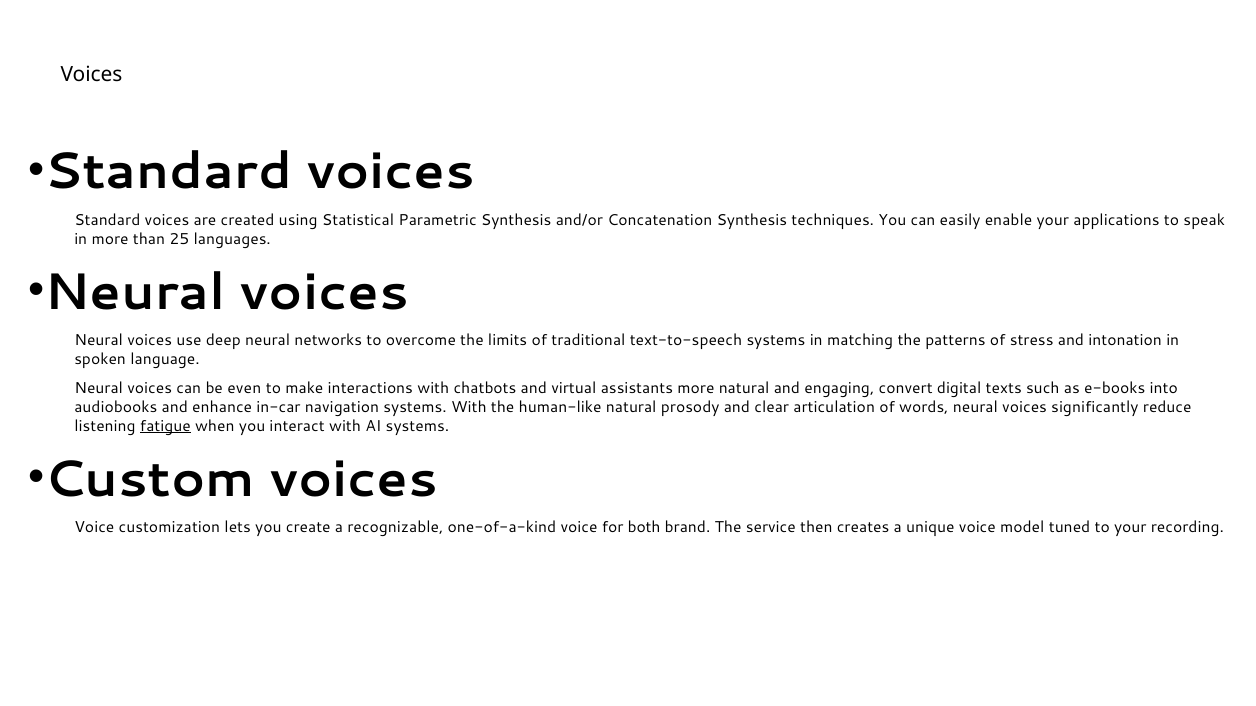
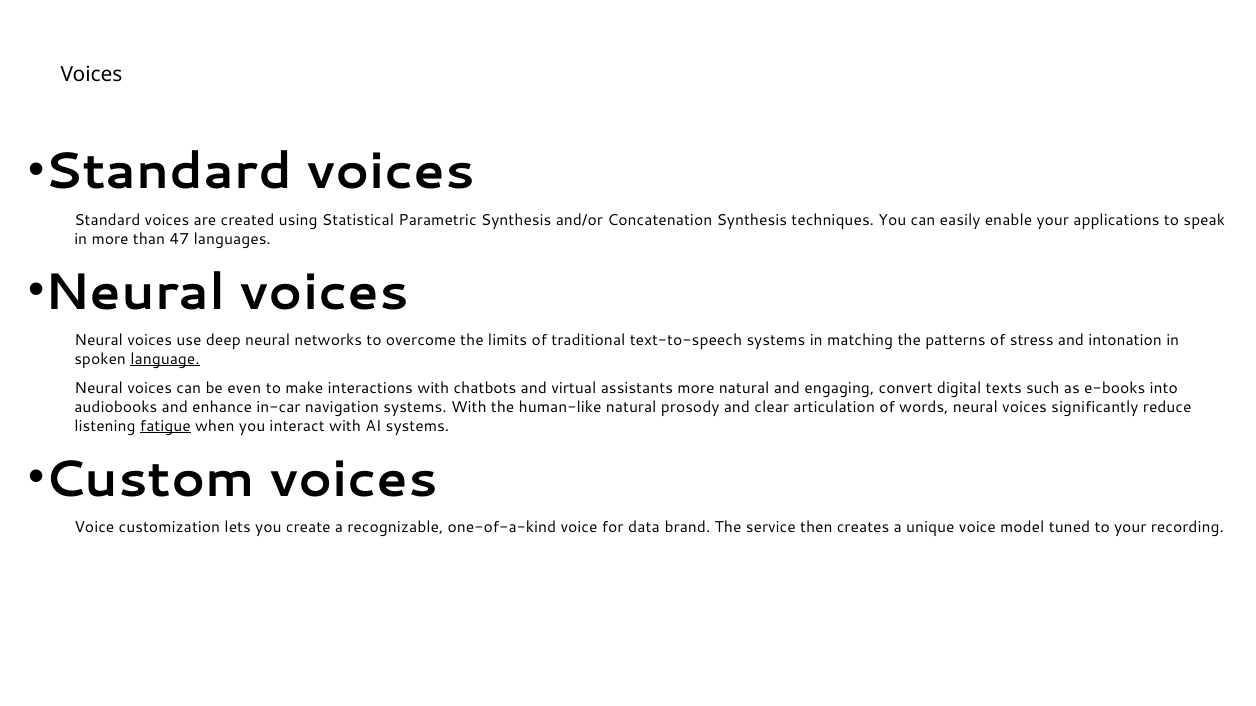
25: 25 -> 47 (179, 239)
language underline: none -> present (165, 359)
both: both -> data (644, 528)
